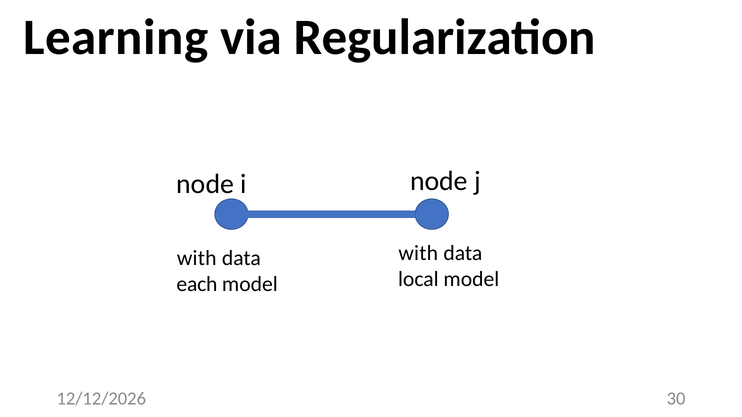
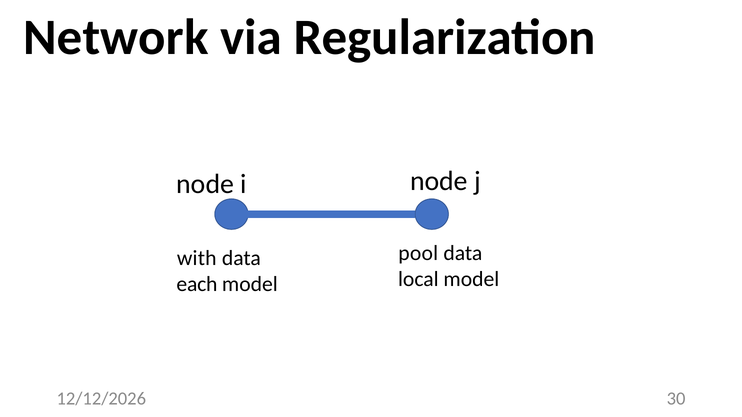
Learning: Learning -> Network (116, 37)
with: with -> pool (418, 253)
